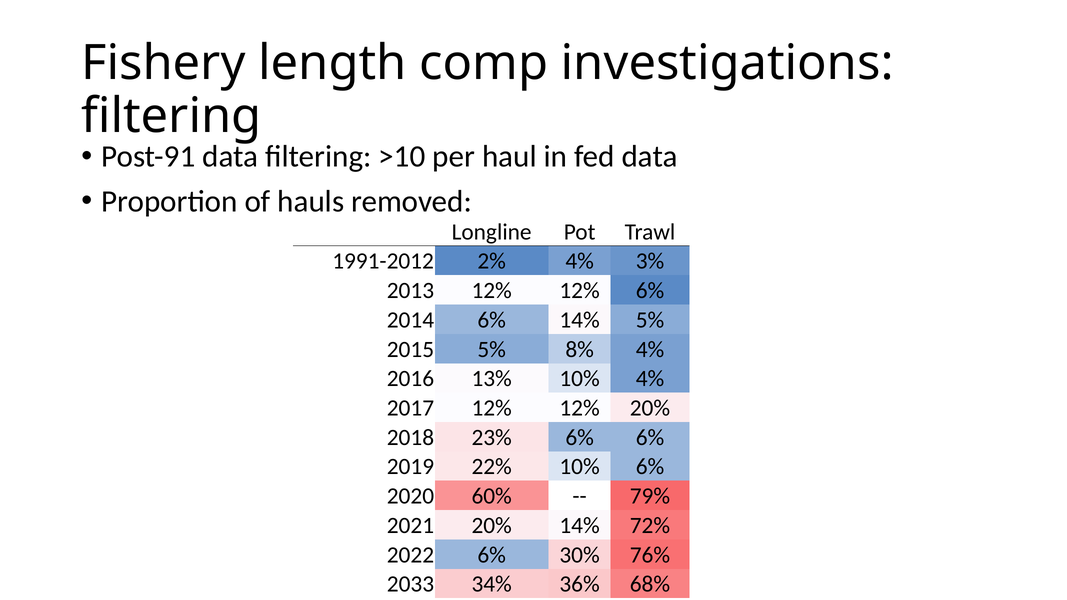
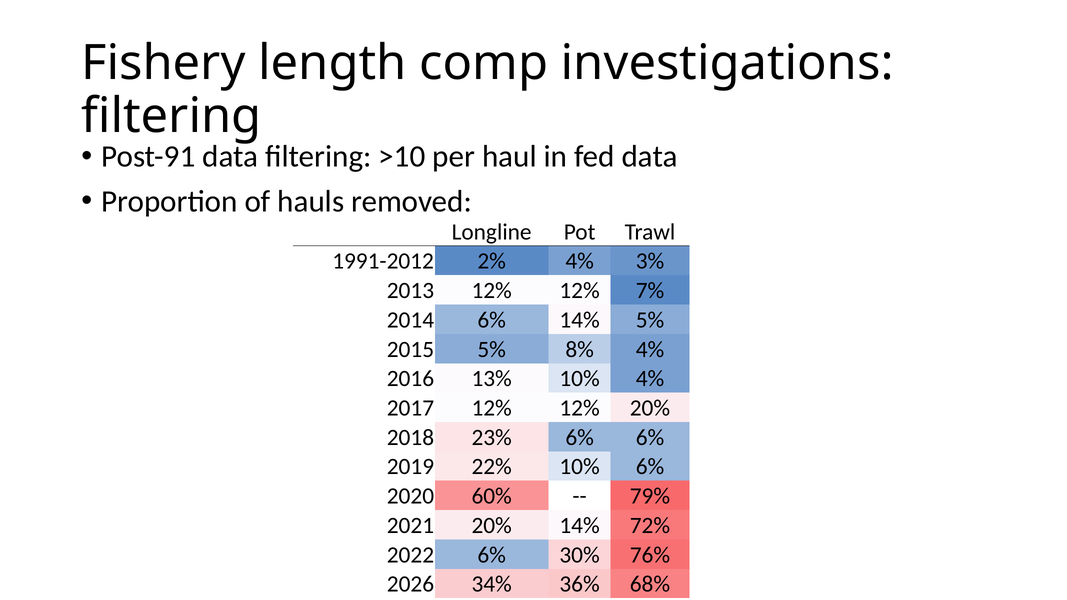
12% 6%: 6% -> 7% (650, 291)
2033: 2033 -> 2026 (410, 584)
